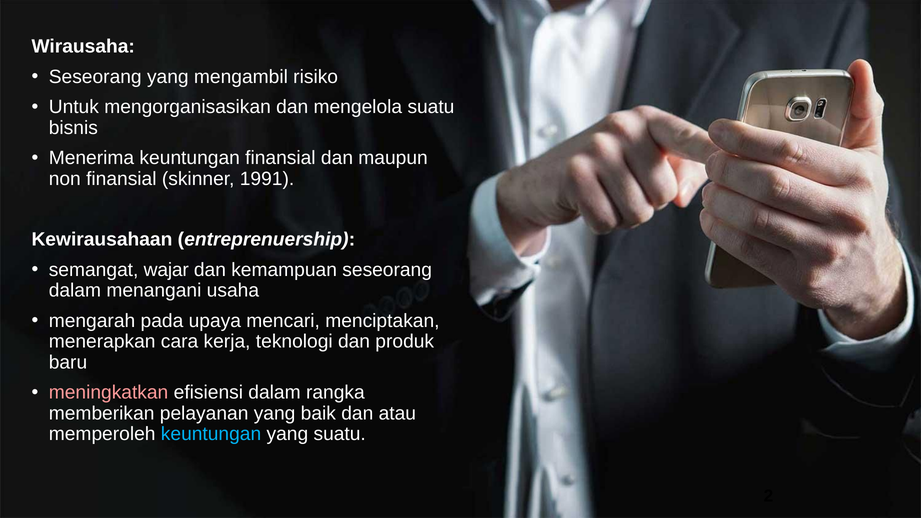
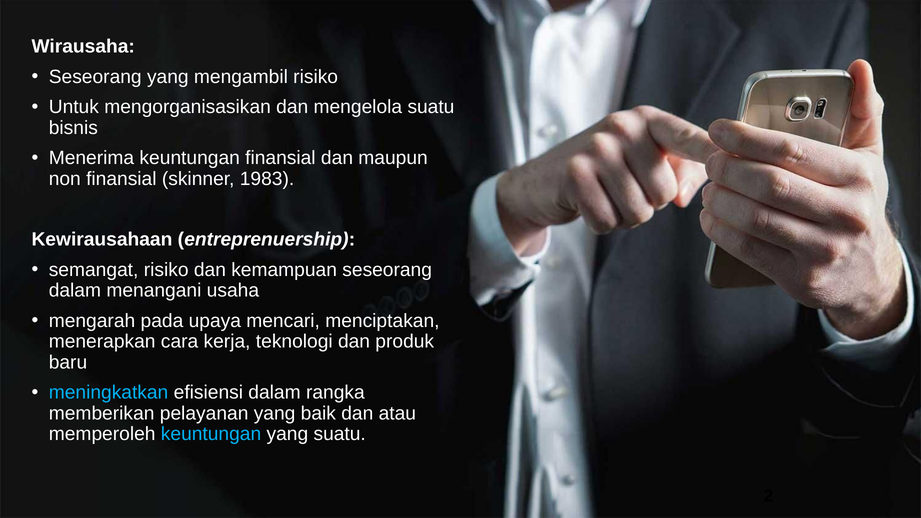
1991: 1991 -> 1983 (267, 179)
semangat wajar: wajar -> risiko (166, 270)
meningkatkan colour: pink -> light blue (109, 393)
